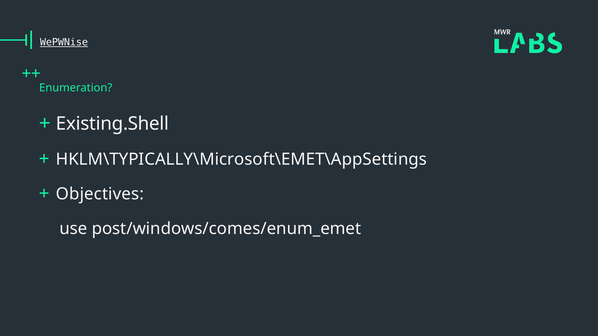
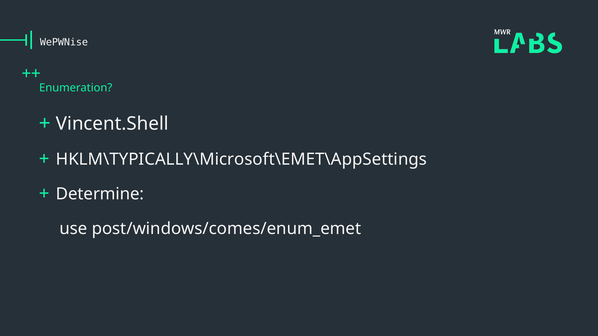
WePWNise underline: present -> none (64, 42)
Existing.Shell: Existing.Shell -> Vincent.Shell (112, 124)
Objectives: Objectives -> Determine (100, 194)
